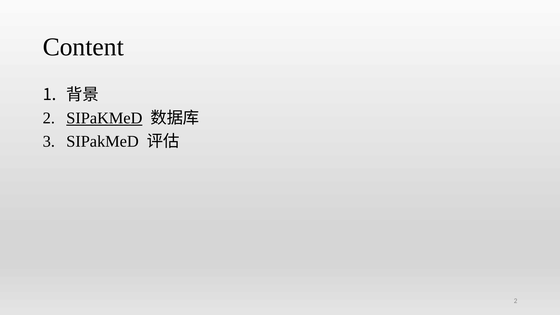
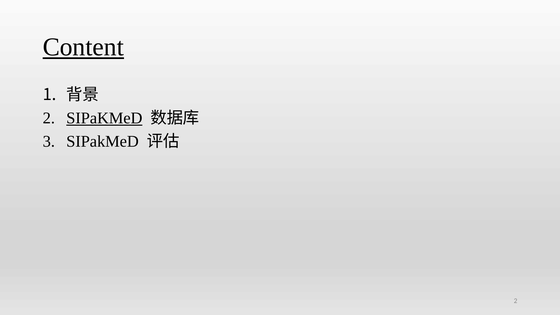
Content underline: none -> present (83, 47)
